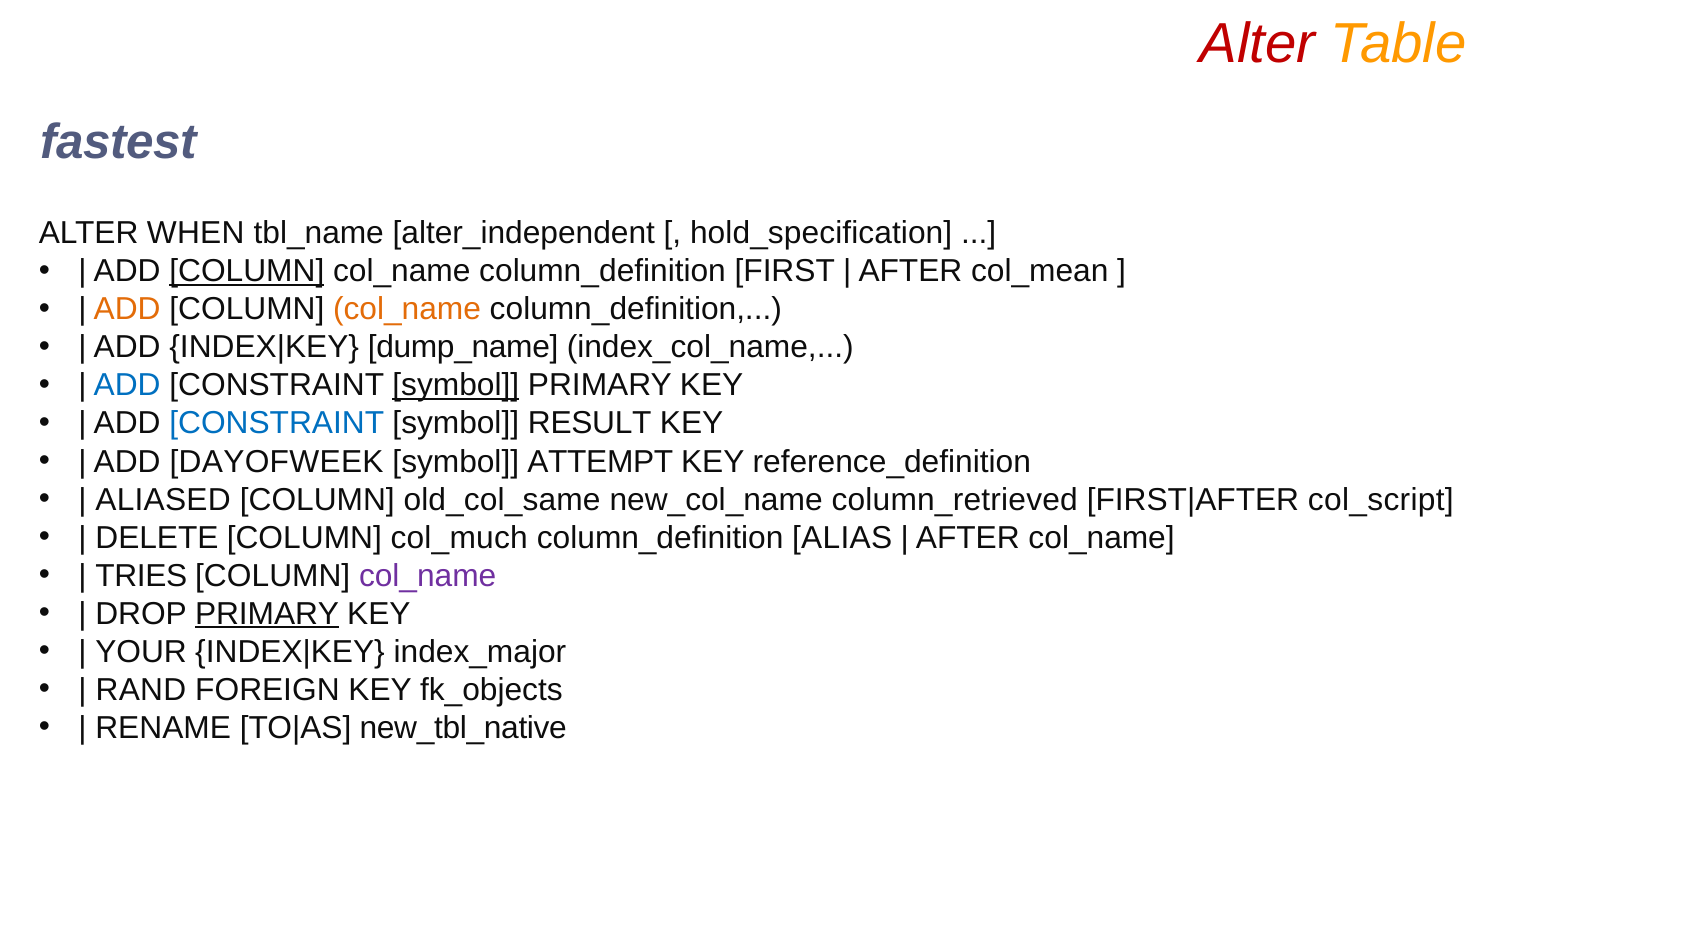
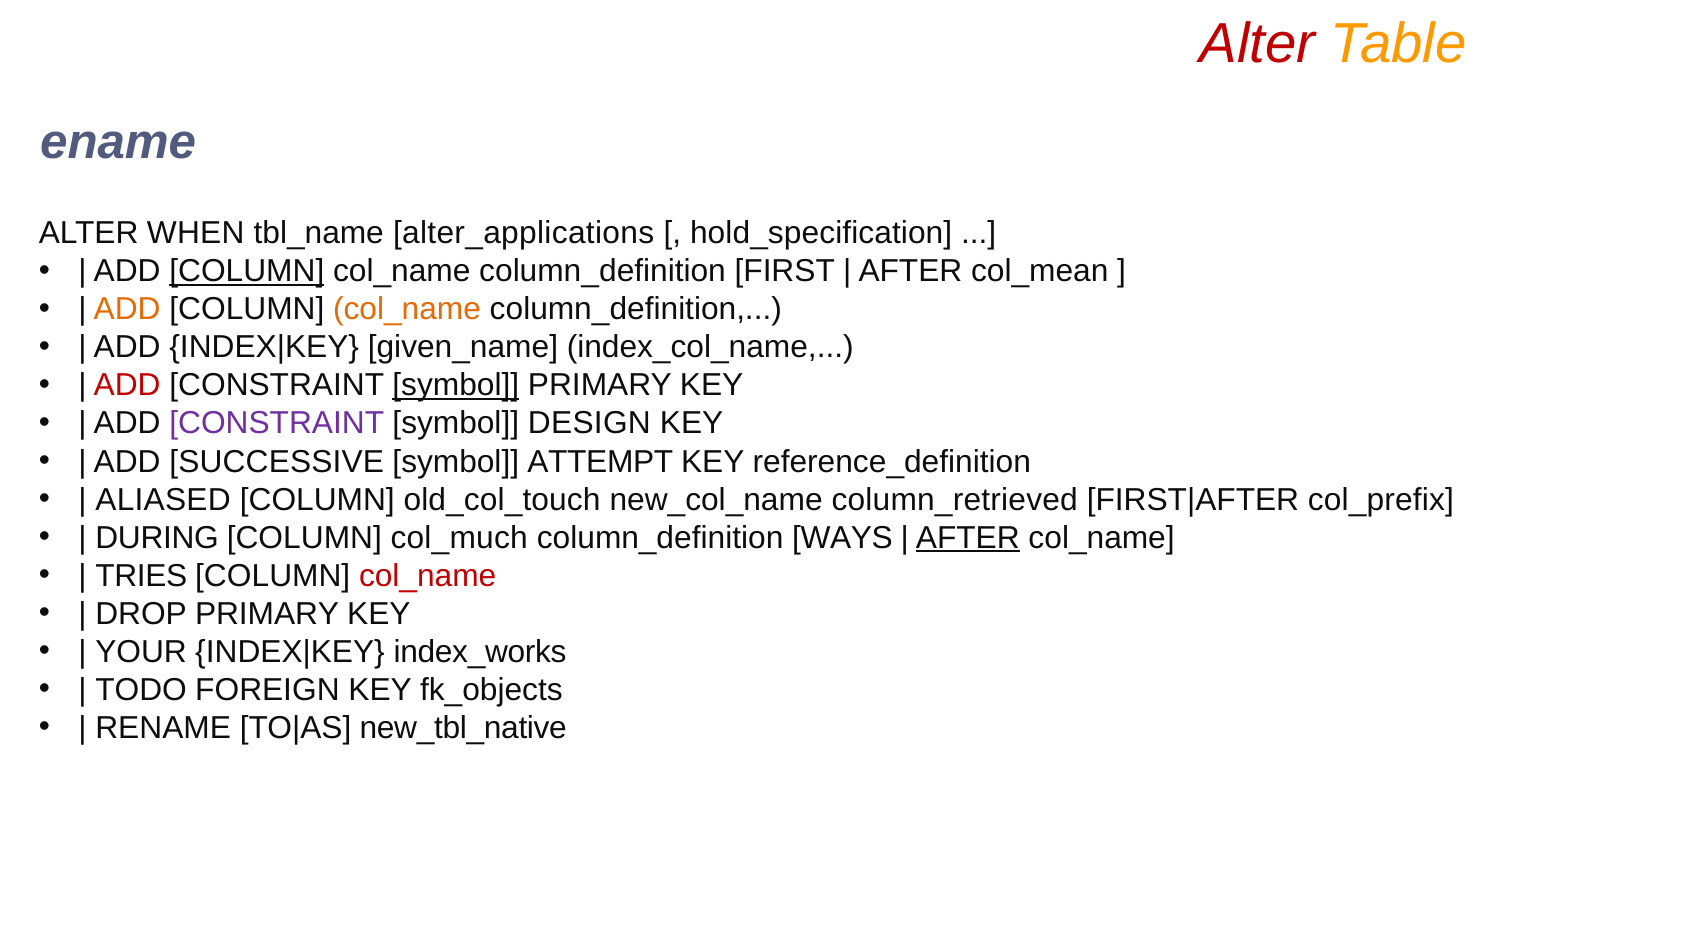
fastest: fastest -> ename (118, 143)
alter_independent: alter_independent -> alter_applications (524, 233)
dump_name: dump_name -> given_name (463, 347)
ADD colour: blue -> red (127, 386)
CONSTRAINT colour: blue -> purple (277, 424)
RESULT: RESULT -> DESIGN (589, 424)
DAYOFWEEK: DAYOFWEEK -> SUCCESSIVE (277, 462)
old_col_same: old_col_same -> old_col_touch (502, 500)
col_script: col_script -> col_prefix (1381, 500)
DELETE: DELETE -> DURING (157, 538)
ALIAS: ALIAS -> WAYS (842, 538)
AFTER underline: none -> present (968, 538)
col_name colour: purple -> red (428, 576)
PRIMARY underline: present -> none (267, 614)
index_major: index_major -> index_works (480, 652)
RAND: RAND -> TODO (141, 690)
